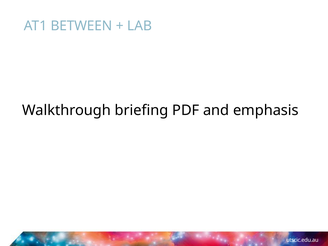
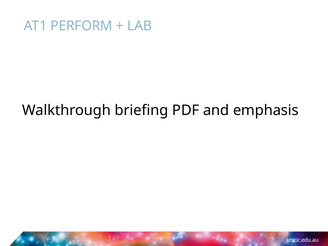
BETWEEN: BETWEEN -> PERFORM (82, 26)
